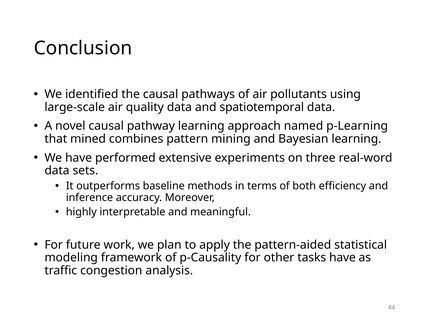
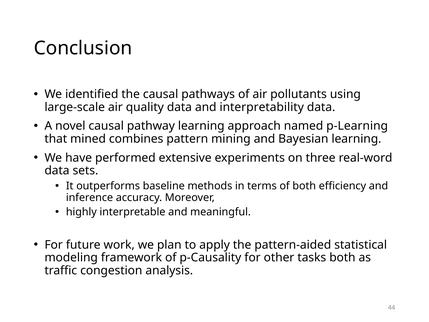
spatiotemporal: spatiotemporal -> interpretability (262, 107)
tasks have: have -> both (342, 258)
